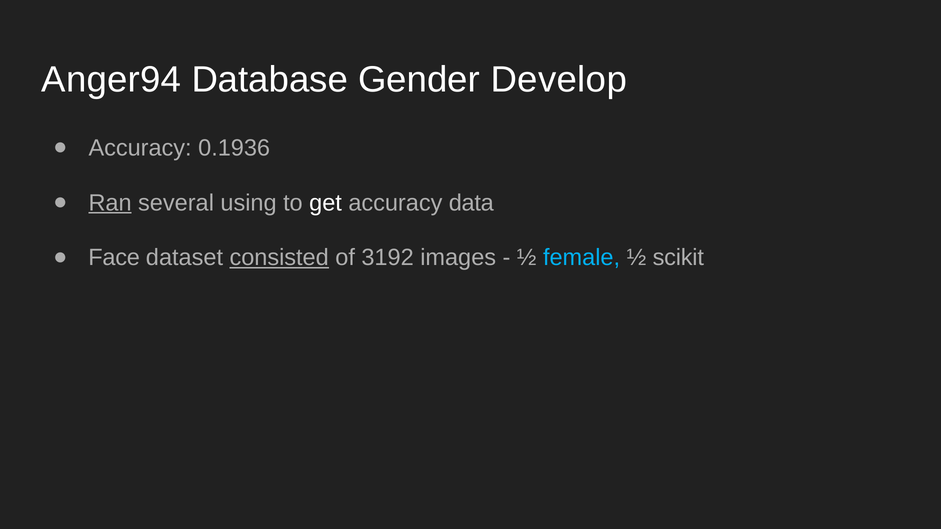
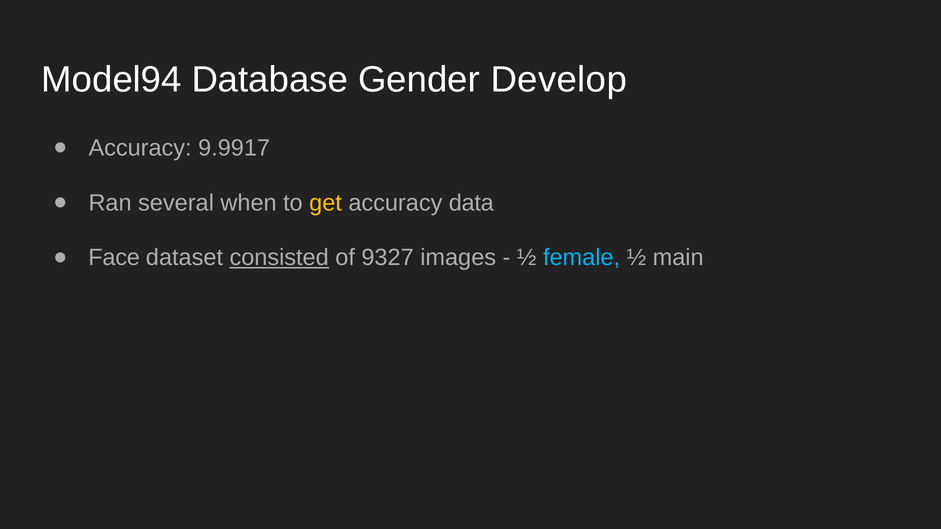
Anger94: Anger94 -> Model94 (112, 80)
0.1936: 0.1936 -> 9.9917 (234, 148)
Ran underline: present -> none (110, 203)
using: using -> when (249, 203)
get colour: white -> yellow (326, 203)
3192: 3192 -> 9327 (388, 258)
scikit: scikit -> main (678, 258)
